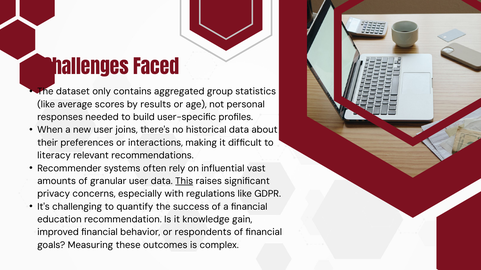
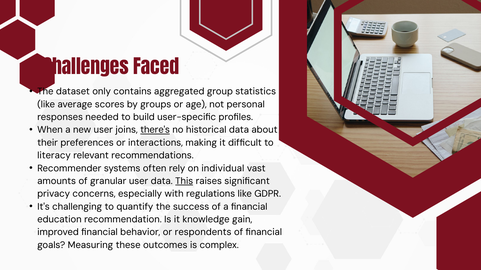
results: results -> groups (156, 104)
there's underline: none -> present (155, 130)
influential: influential -> individual (223, 169)
